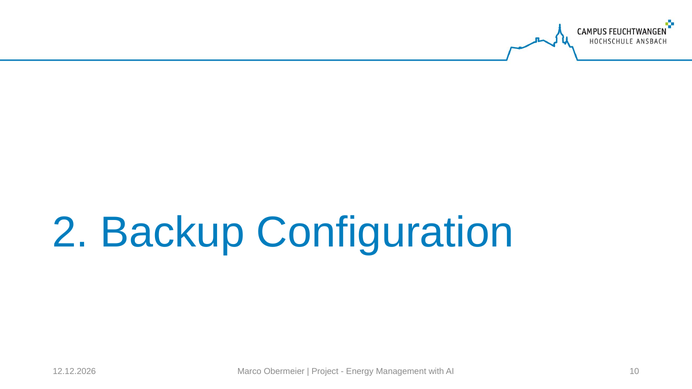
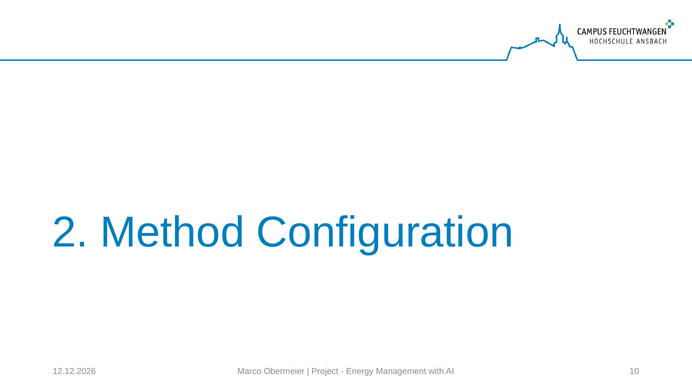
Backup: Backup -> Method (172, 233)
